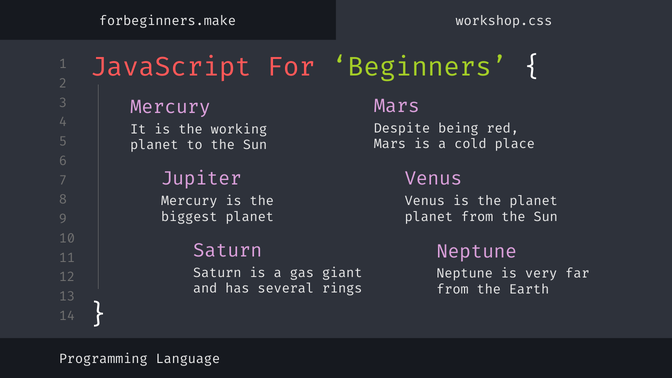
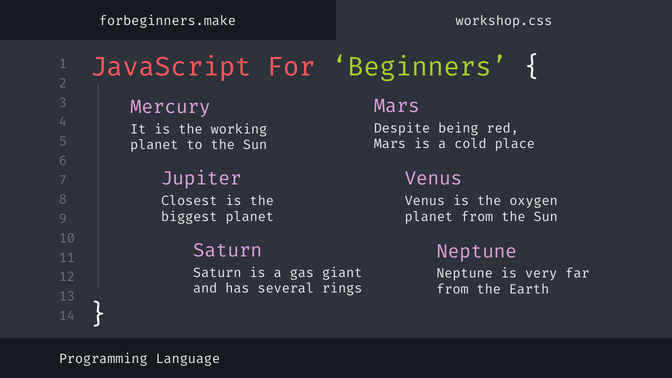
Mercury: Mercury -> Closest (189, 201)
the planet: planet -> oxygen (534, 201)
